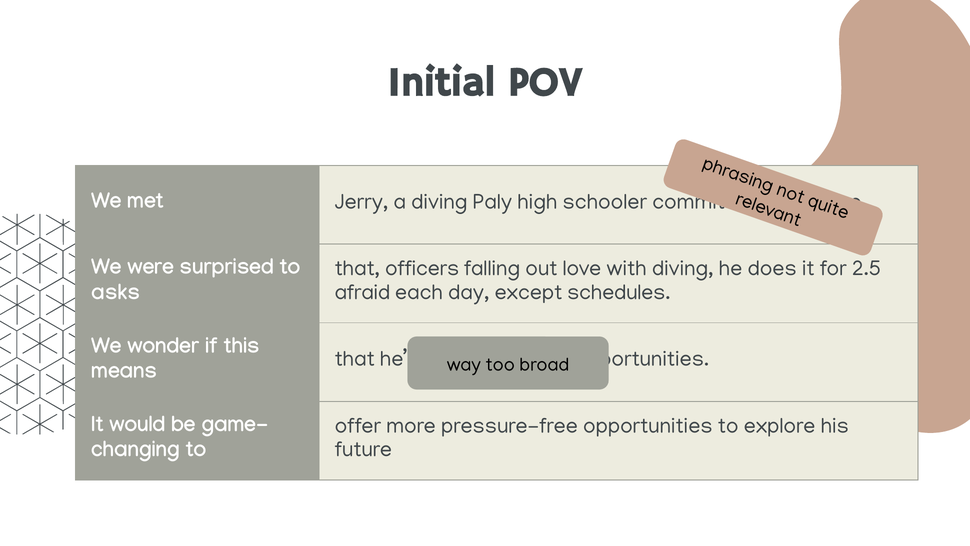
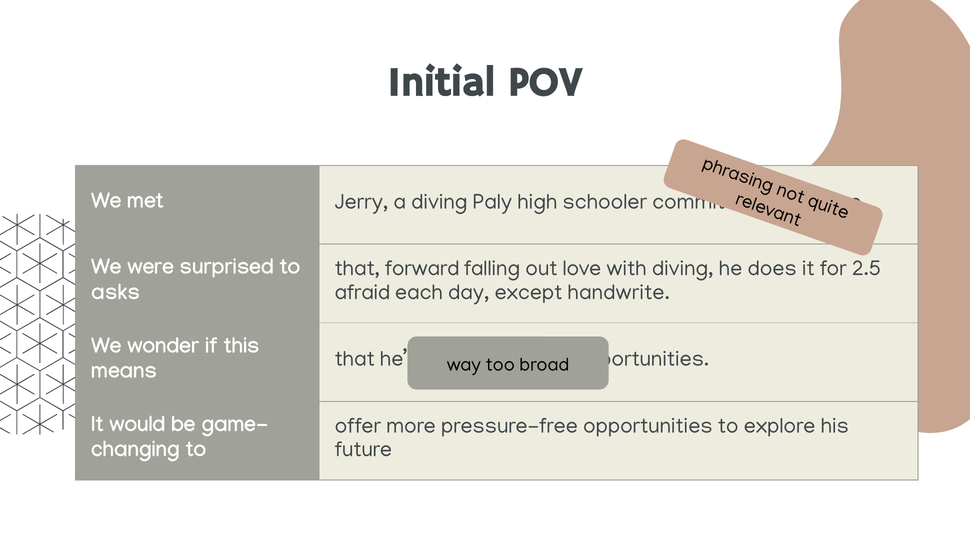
officers: officers -> forward (422, 268)
schedules: schedules -> handwrite (619, 292)
